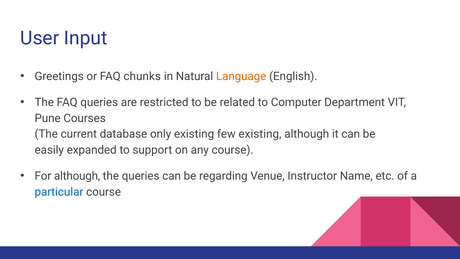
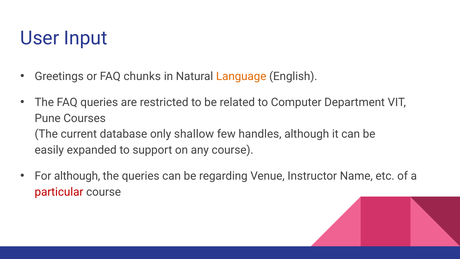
only existing: existing -> shallow (194, 134)
few existing: existing -> handles (260, 134)
particular colour: blue -> red (59, 192)
